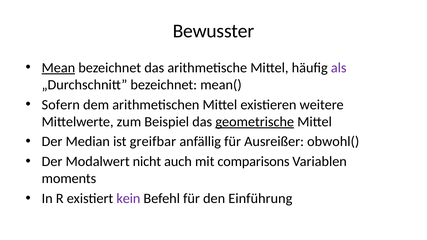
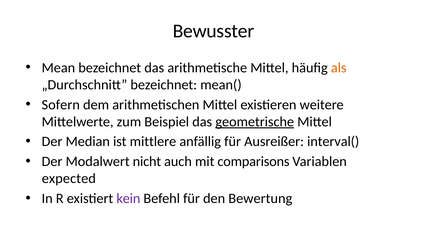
Mean underline: present -> none (58, 68)
als colour: purple -> orange (339, 68)
greifbar: greifbar -> mittlere (153, 142)
obwohl(: obwohl( -> interval( (333, 142)
moments: moments -> expected (69, 179)
Einführung: Einführung -> Bewertung (260, 199)
